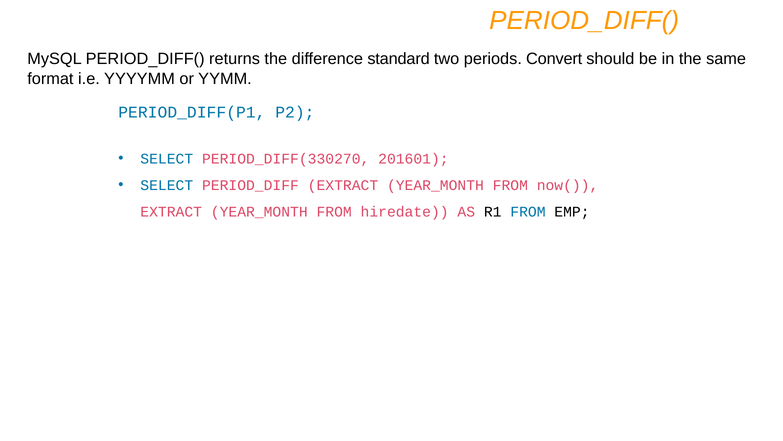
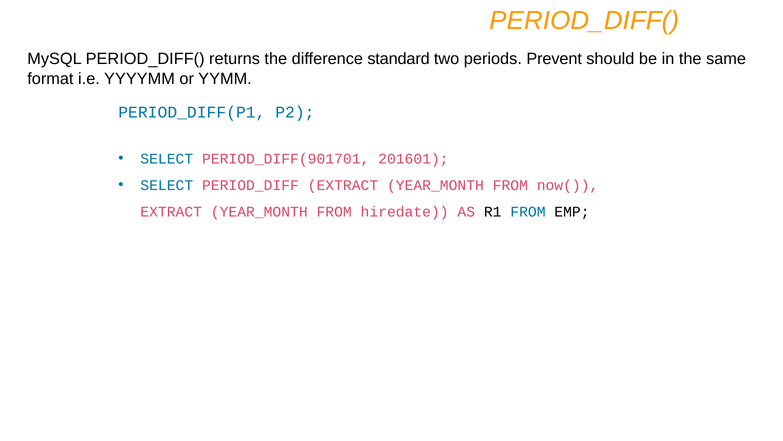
Convert: Convert -> Prevent (554, 59)
PERIOD_DIFF(330270: PERIOD_DIFF(330270 -> PERIOD_DIFF(901701 (286, 159)
